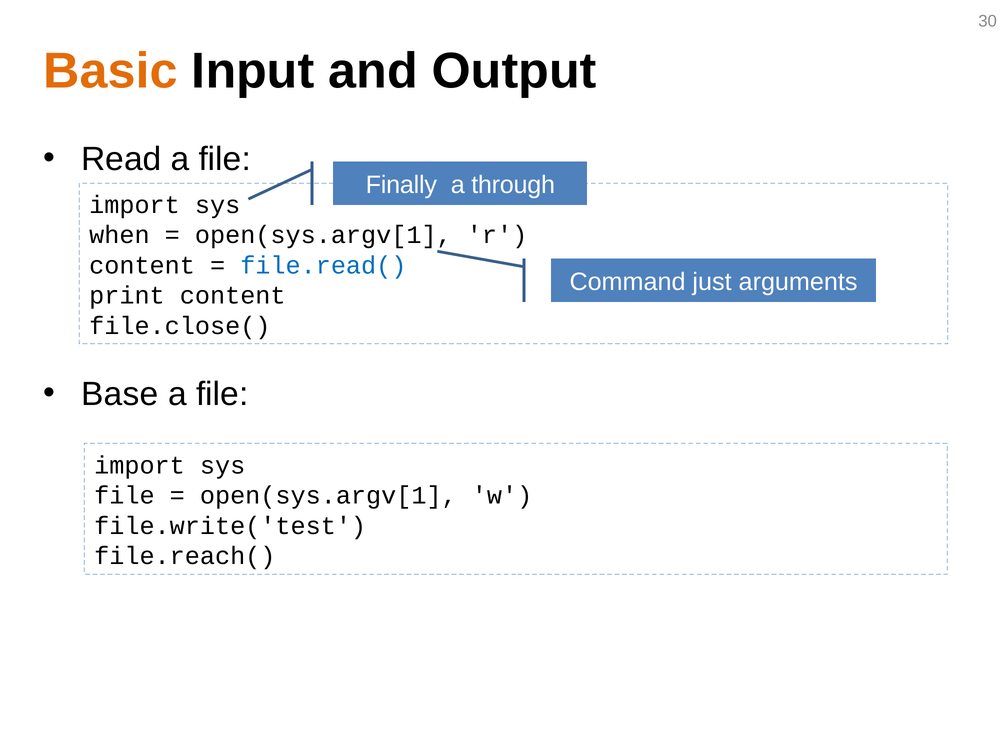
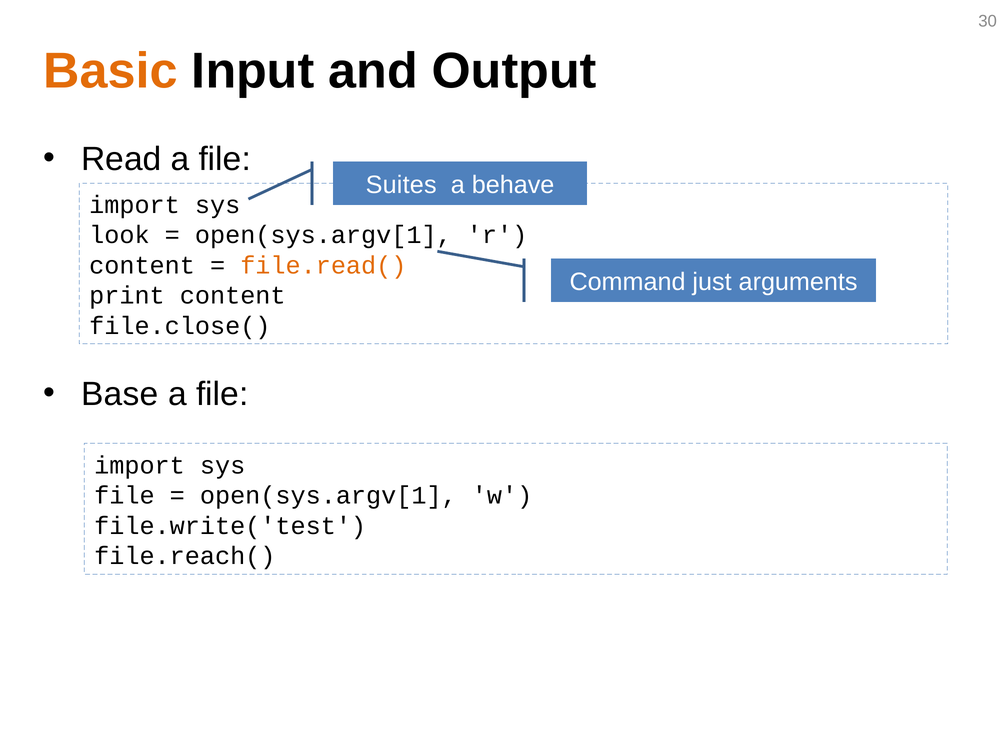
Finally: Finally -> Suites (401, 185)
through: through -> behave (513, 185)
when: when -> look (119, 235)
file.read( colour: blue -> orange (323, 265)
